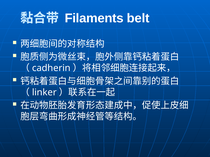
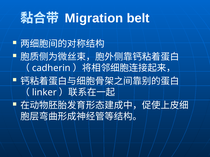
Filaments: Filaments -> Migration (94, 18)
